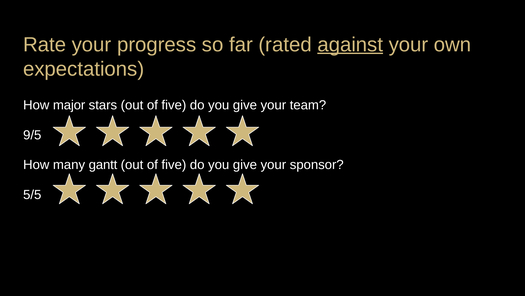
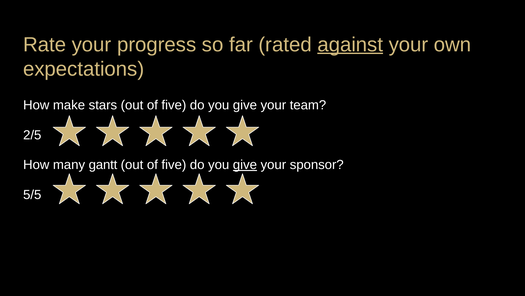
major: major -> make (69, 105)
9/5: 9/5 -> 2/5 (32, 135)
give underline: none -> present (245, 164)
